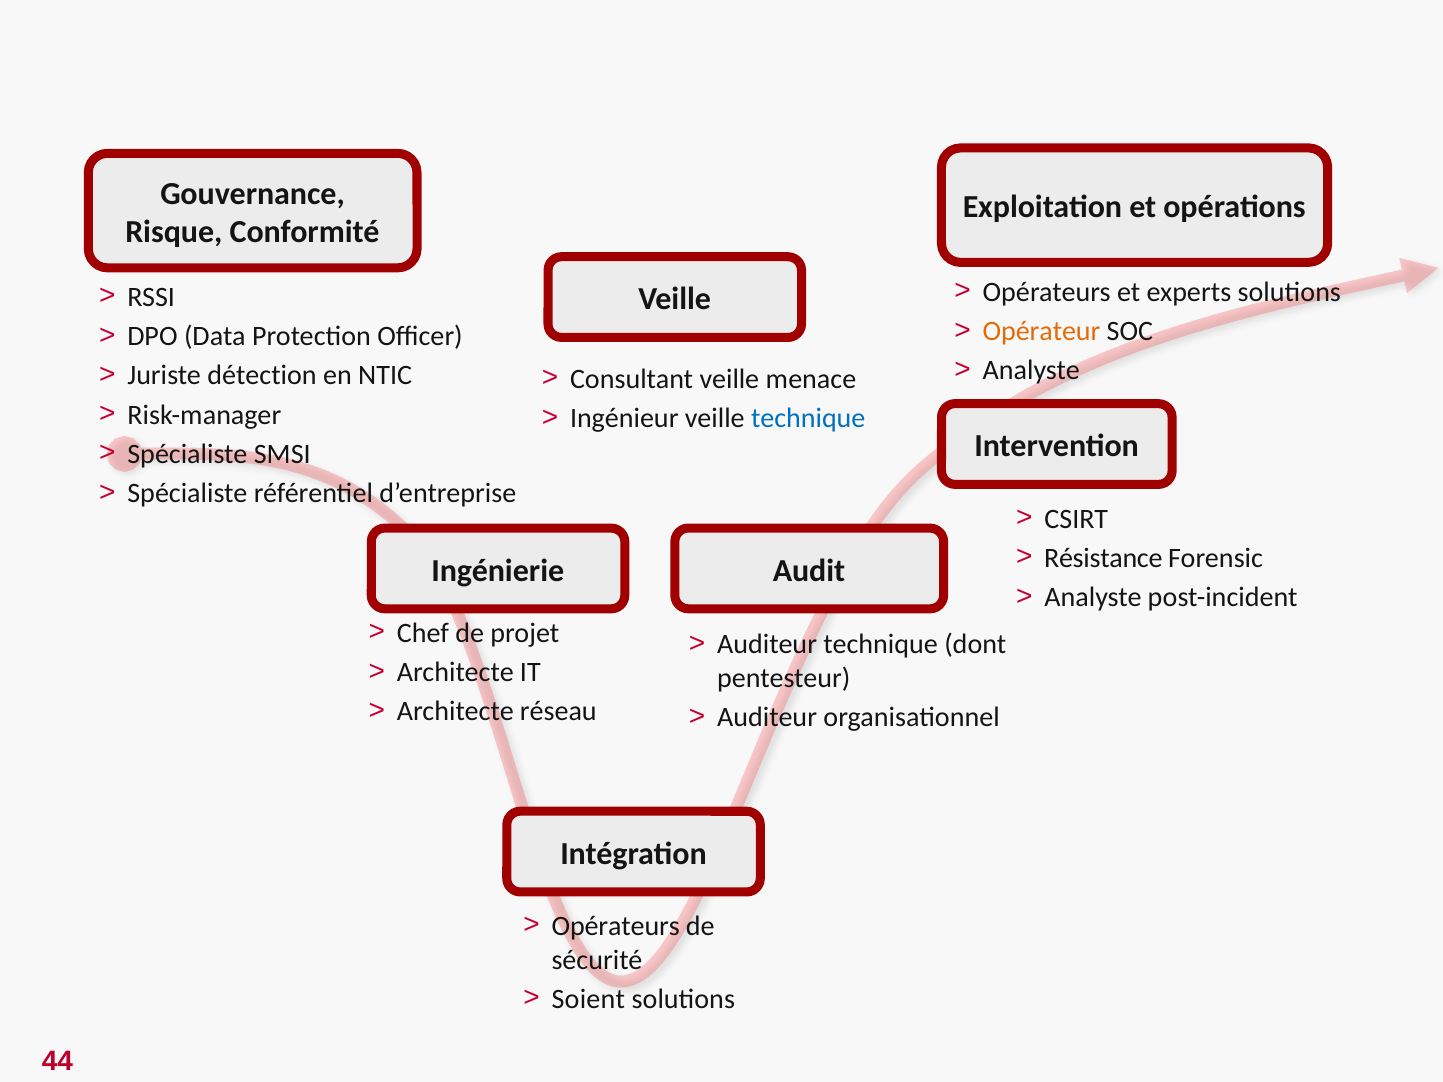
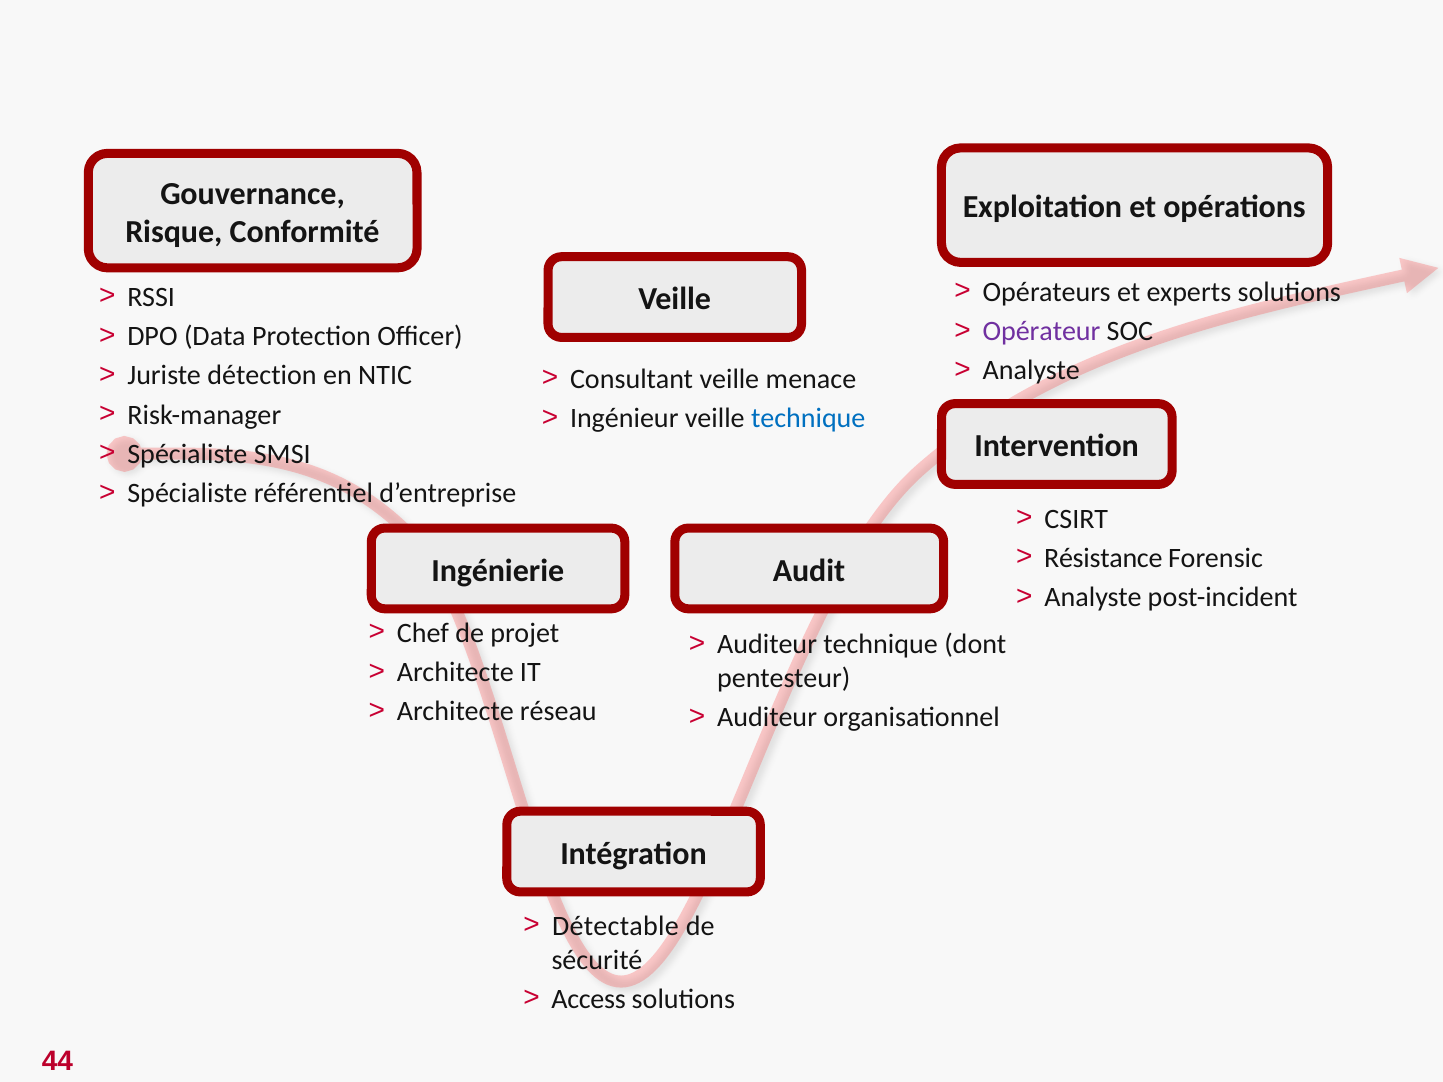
Opérateur colour: orange -> purple (1042, 331)
Opérateurs: Opérateurs -> Détectable (615, 926)
Soient: Soient -> Access (589, 999)
